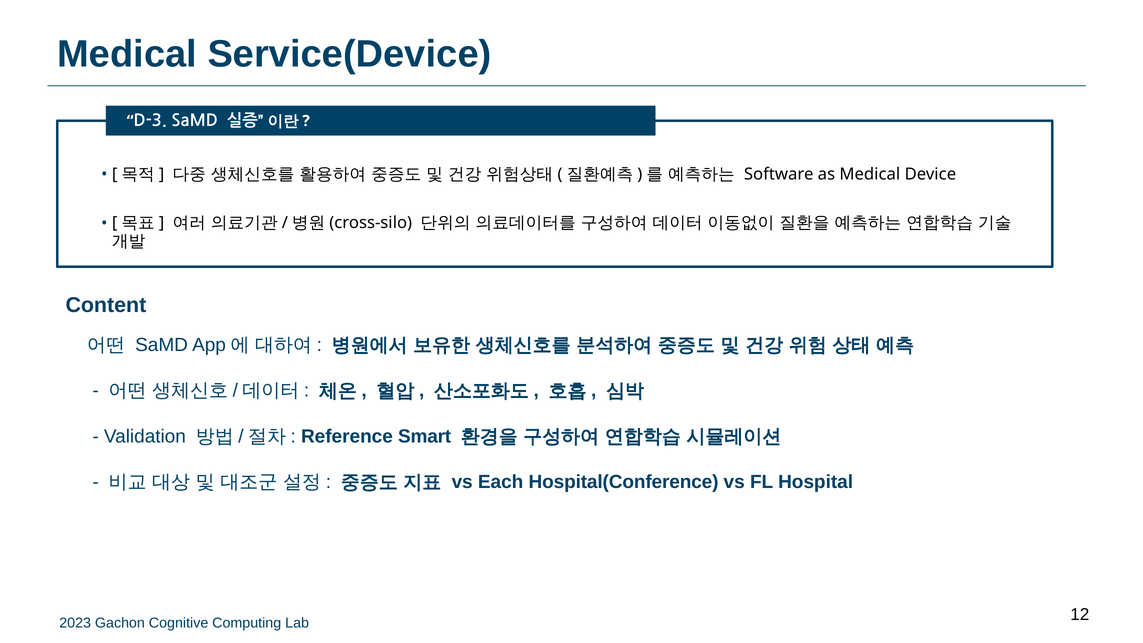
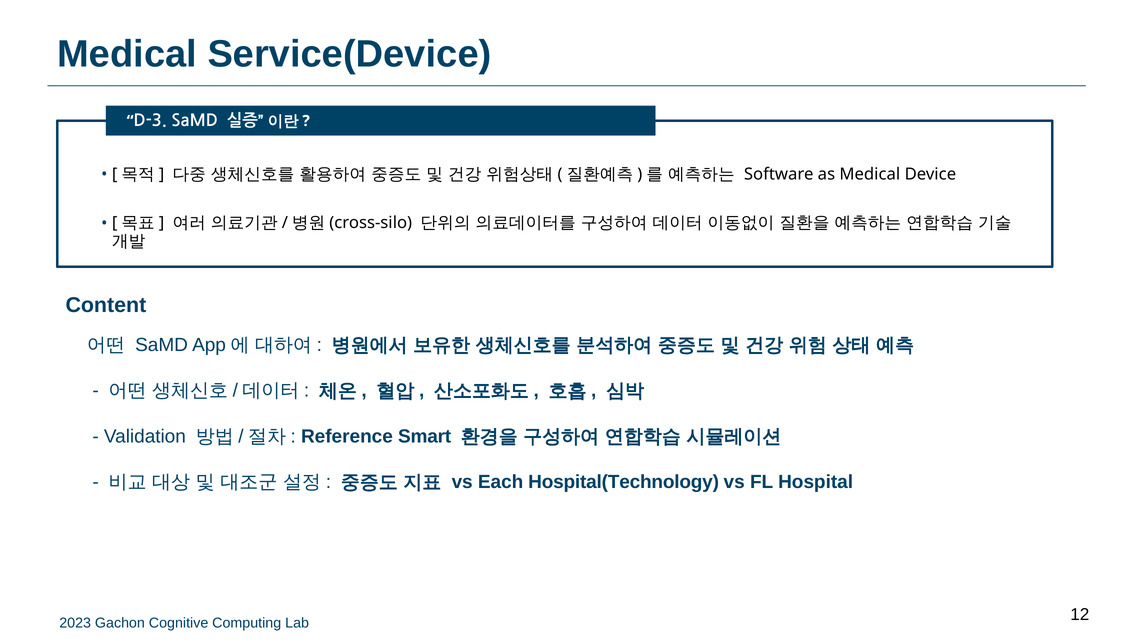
Hospital(Conference: Hospital(Conference -> Hospital(Technology (624, 482)
